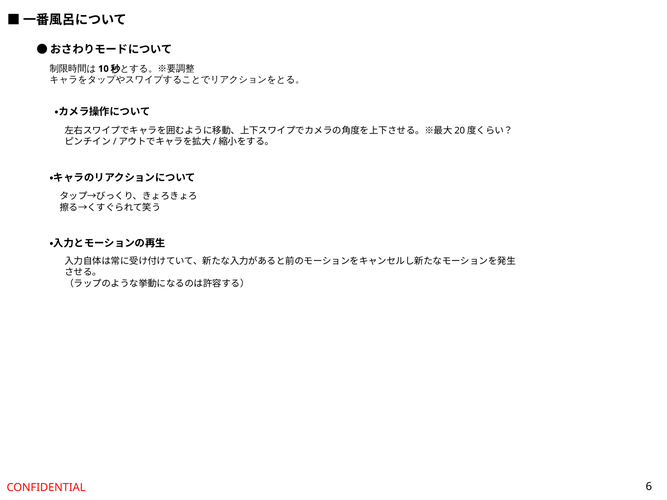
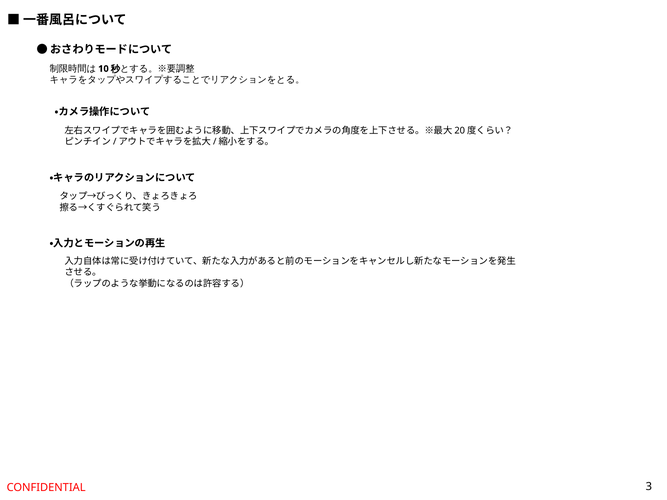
6: 6 -> 3 (649, 487)
